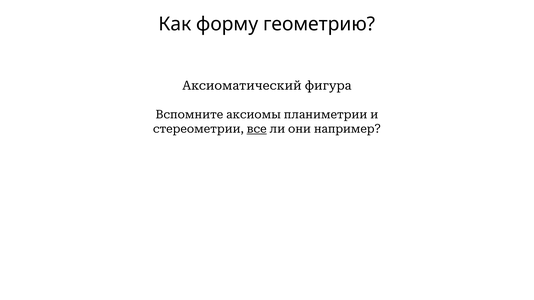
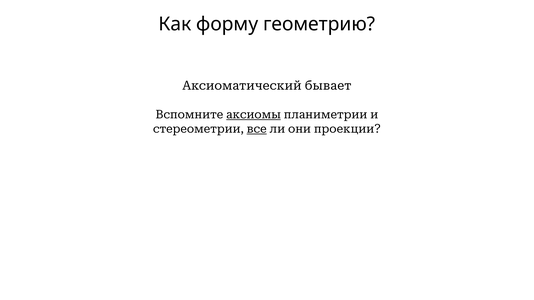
фигура: фигура -> бывает (328, 86)
аксиомы underline: none -> present (254, 115)
например: например -> проекции (347, 129)
